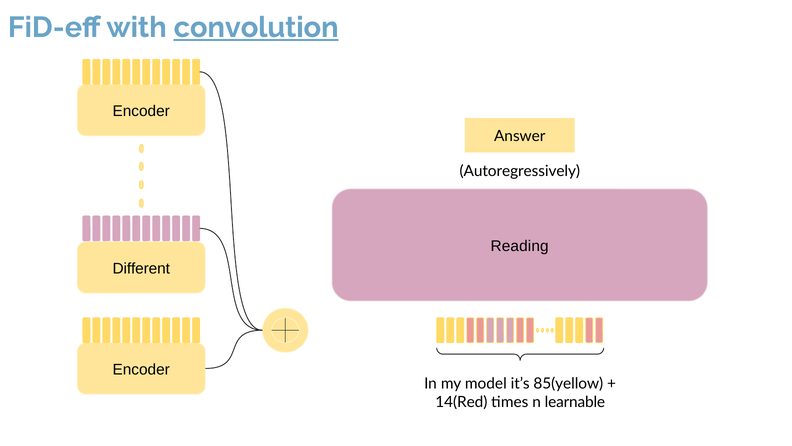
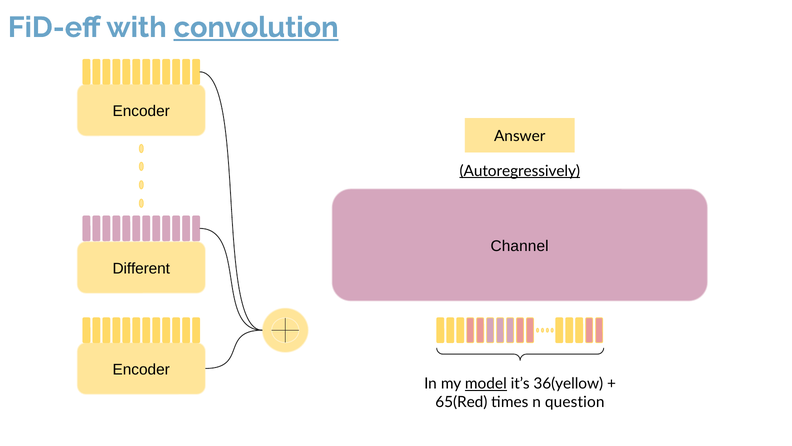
Autoregressively underline: none -> present (520, 171)
Reading: Reading -> Channel (520, 246)
model underline: none -> present (486, 383)
85(yellow: 85(yellow -> 36(yellow (568, 383)
14(Red: 14(Red -> 65(Red (461, 402)
learnable: learnable -> question (575, 402)
